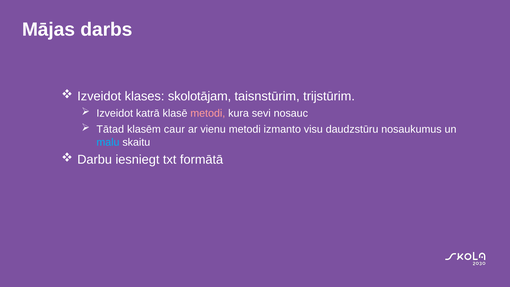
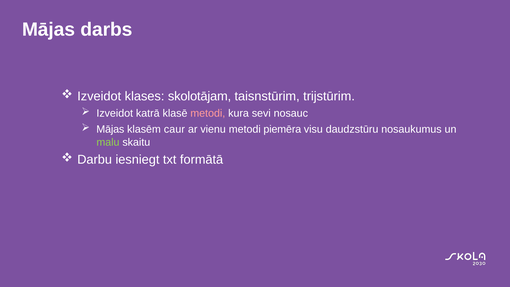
Tātad: Tātad -> Mājas (110, 129)
izmanto: izmanto -> piemēra (282, 129)
malu colour: light blue -> light green (108, 142)
